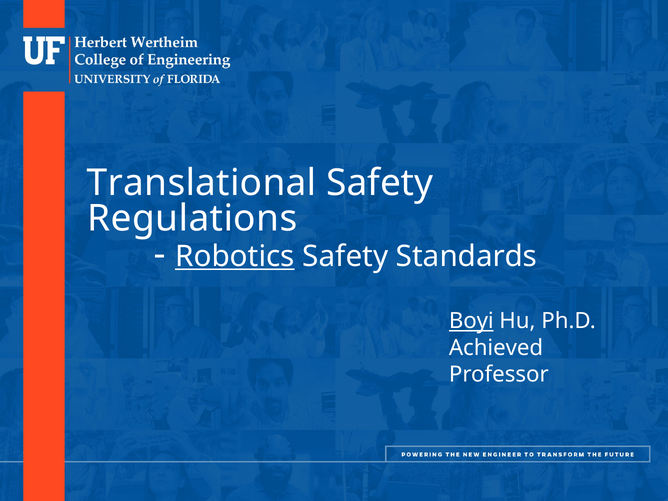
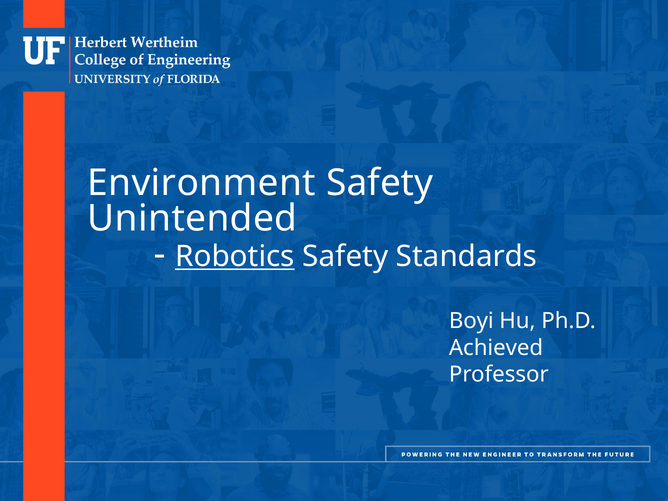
Translational: Translational -> Environment (202, 183)
Regulations: Regulations -> Unintended (192, 218)
Boyi underline: present -> none (471, 321)
